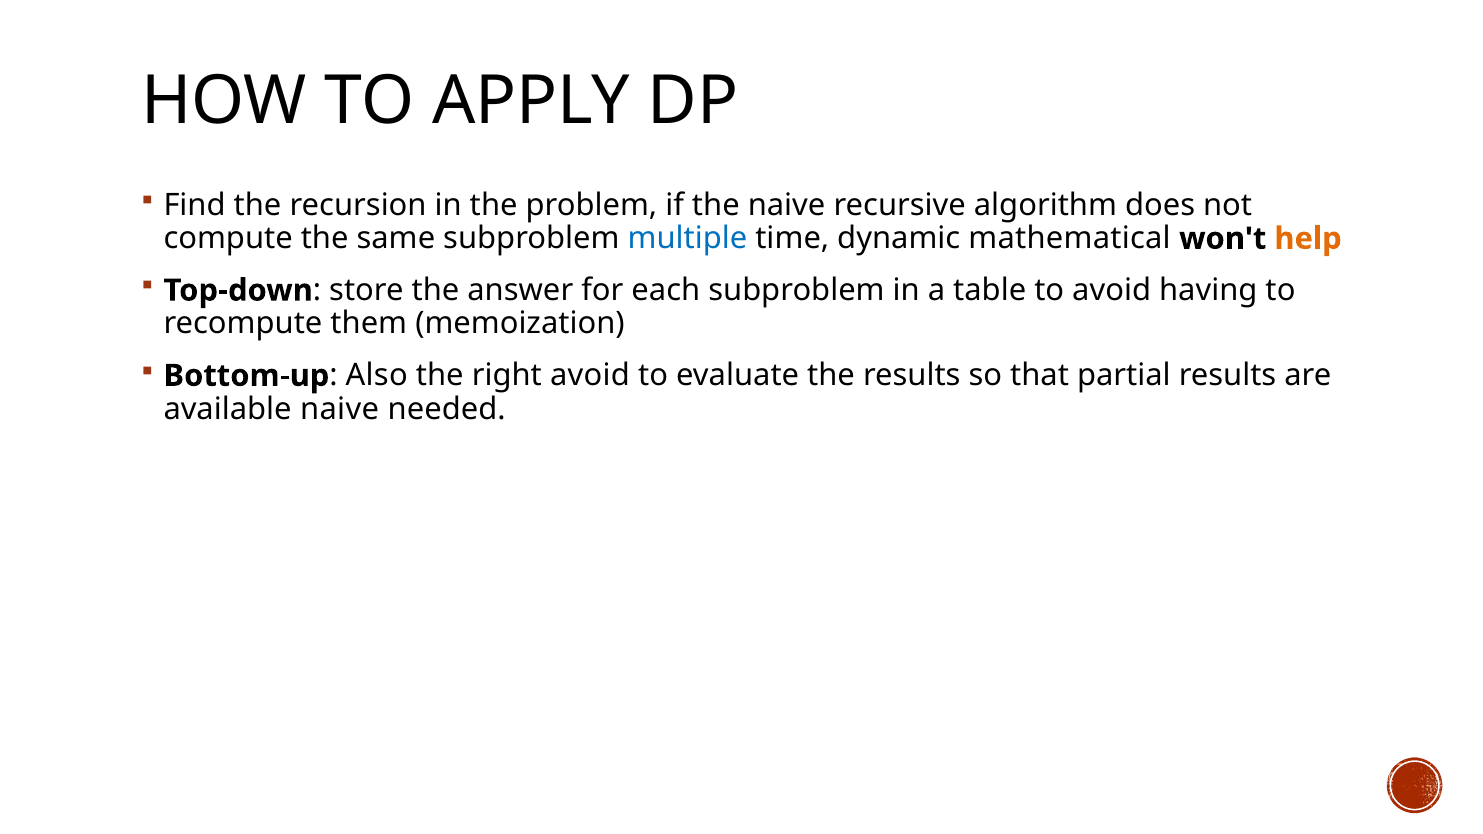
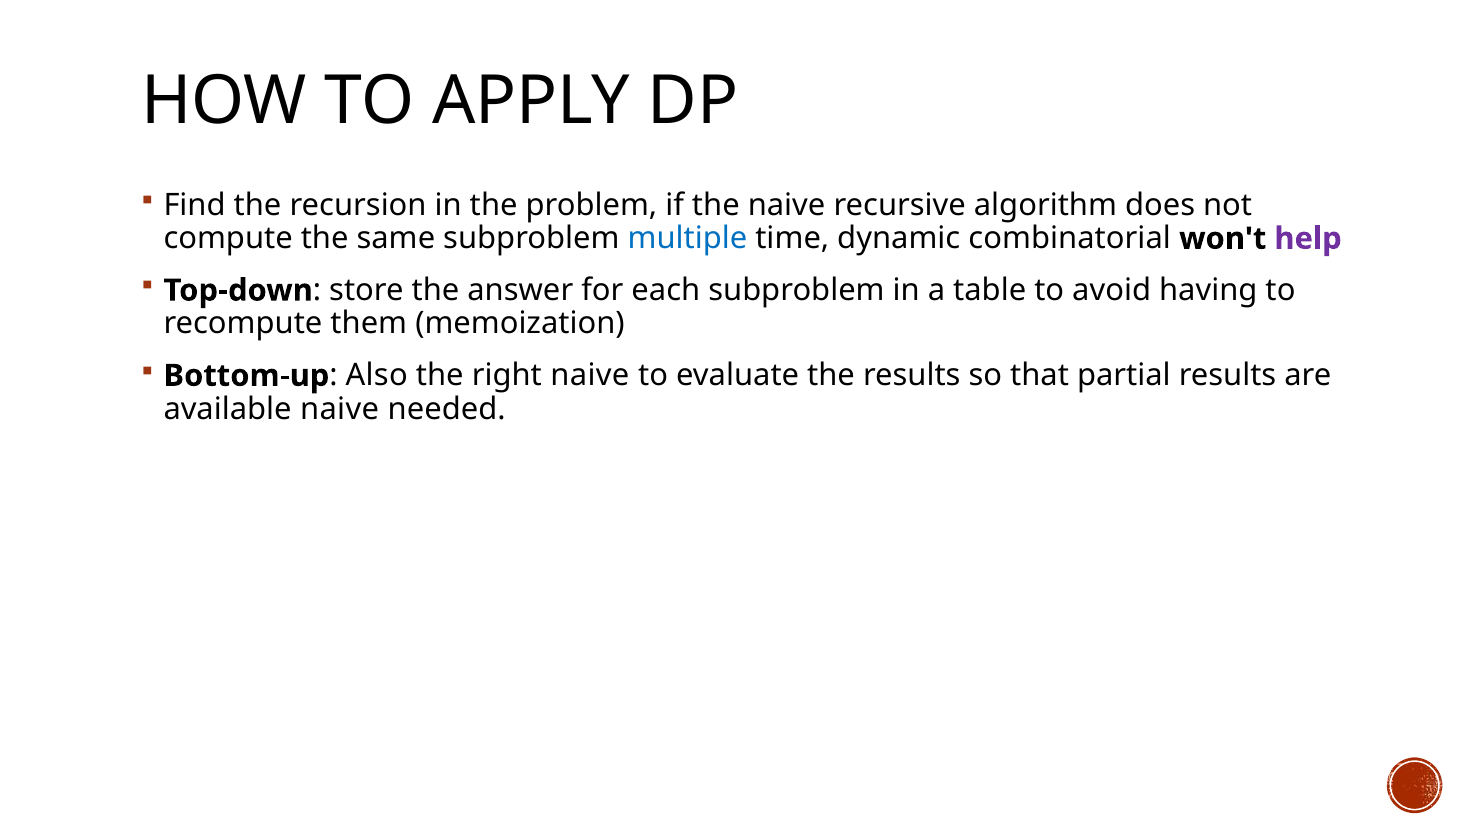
mathematical: mathematical -> combinatorial (1070, 239)
help colour: orange -> purple (1308, 239)
right avoid: avoid -> naive (590, 376)
